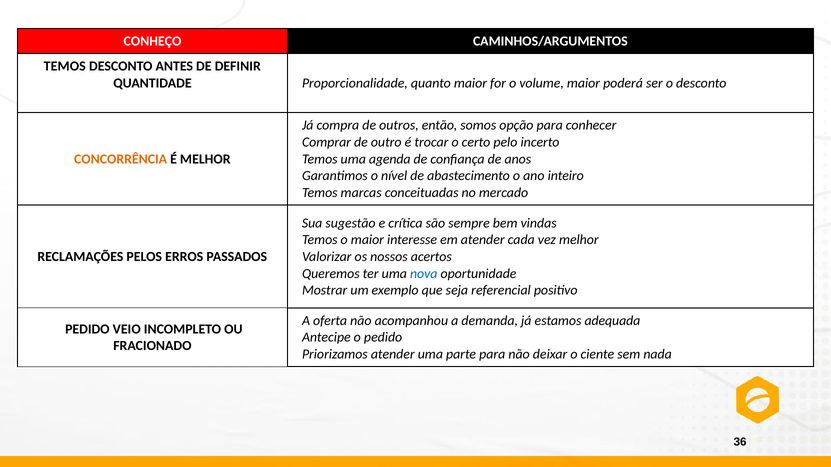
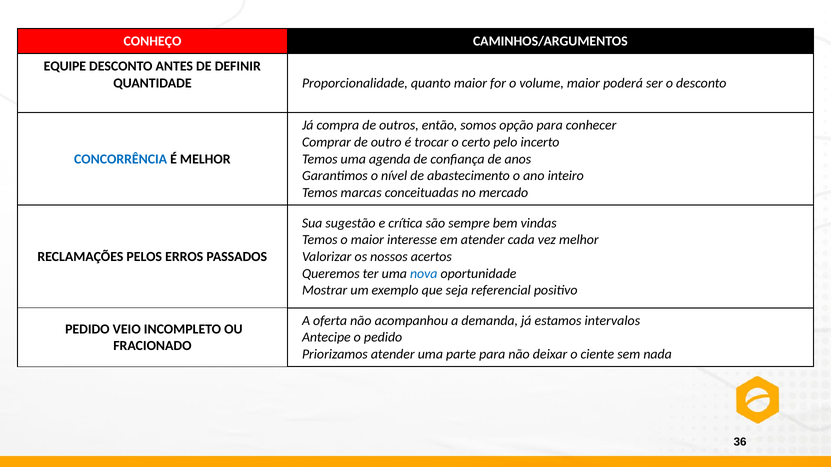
TEMOS: TEMOS -> EQUIPE (65, 66)
CONCORRÊNCIA colour: orange -> blue (121, 159)
adequada: adequada -> intervalos (612, 321)
